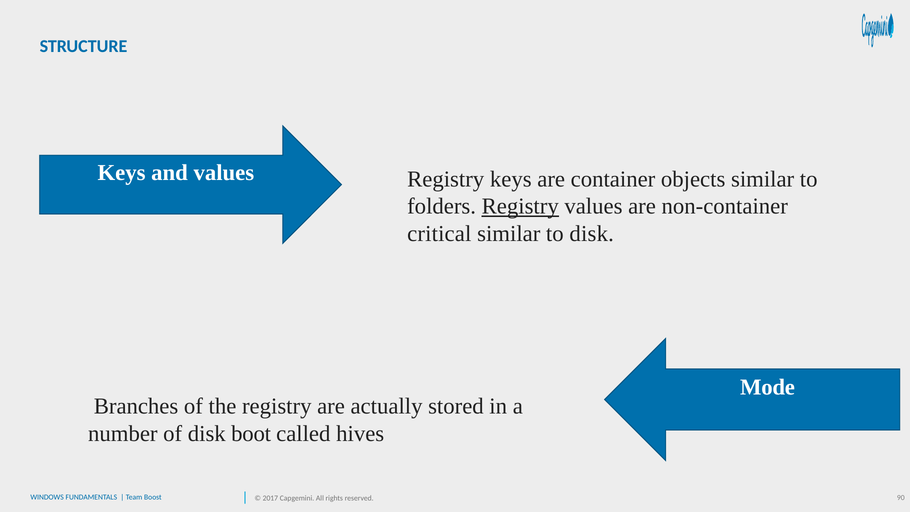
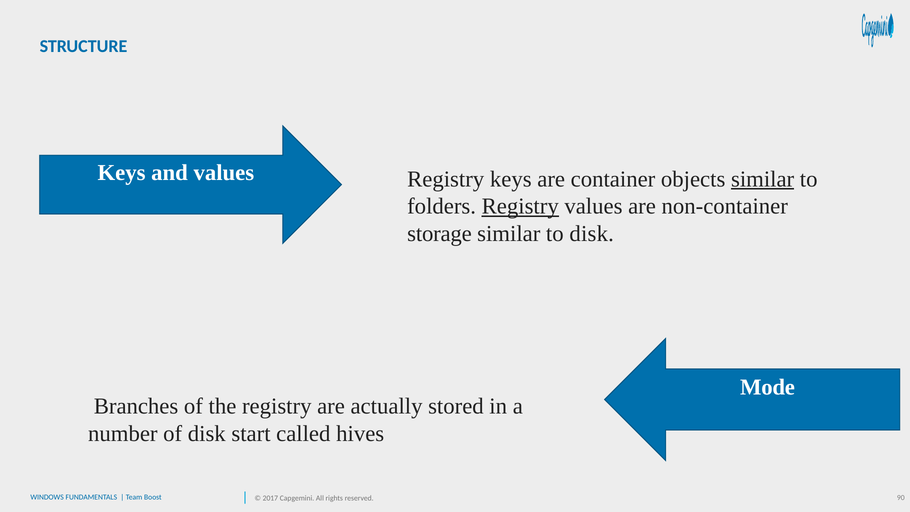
similar underline: none -> present (763, 179)
critical: critical -> storage (439, 234)
boot: boot -> start (251, 433)
